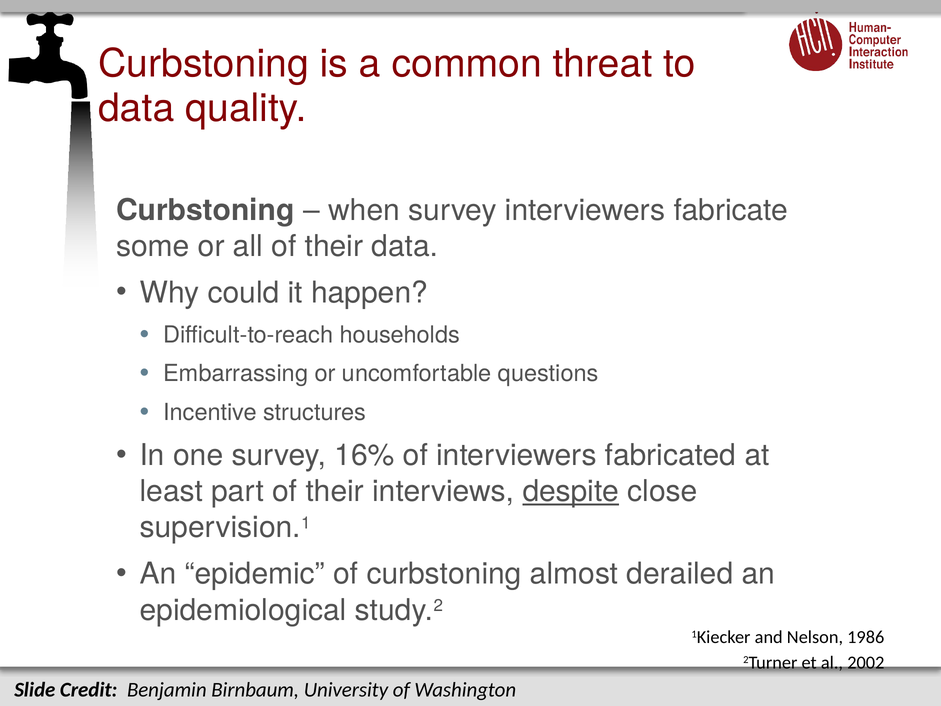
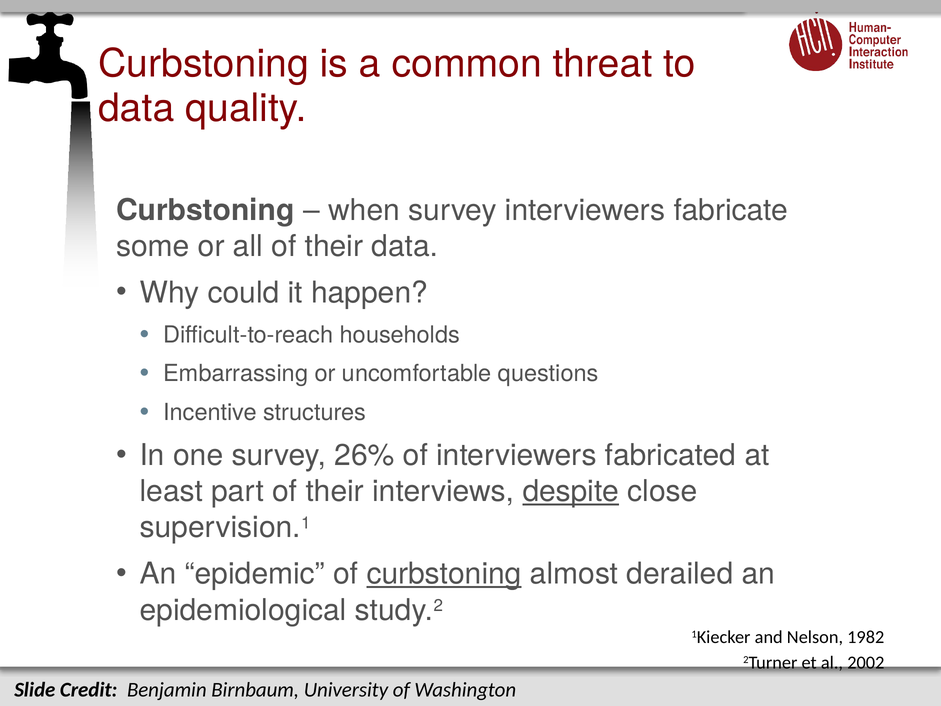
16%: 16% -> 26% (364, 455)
curbstoning underline: none -> present (444, 574)
1986: 1986 -> 1982 (866, 637)
